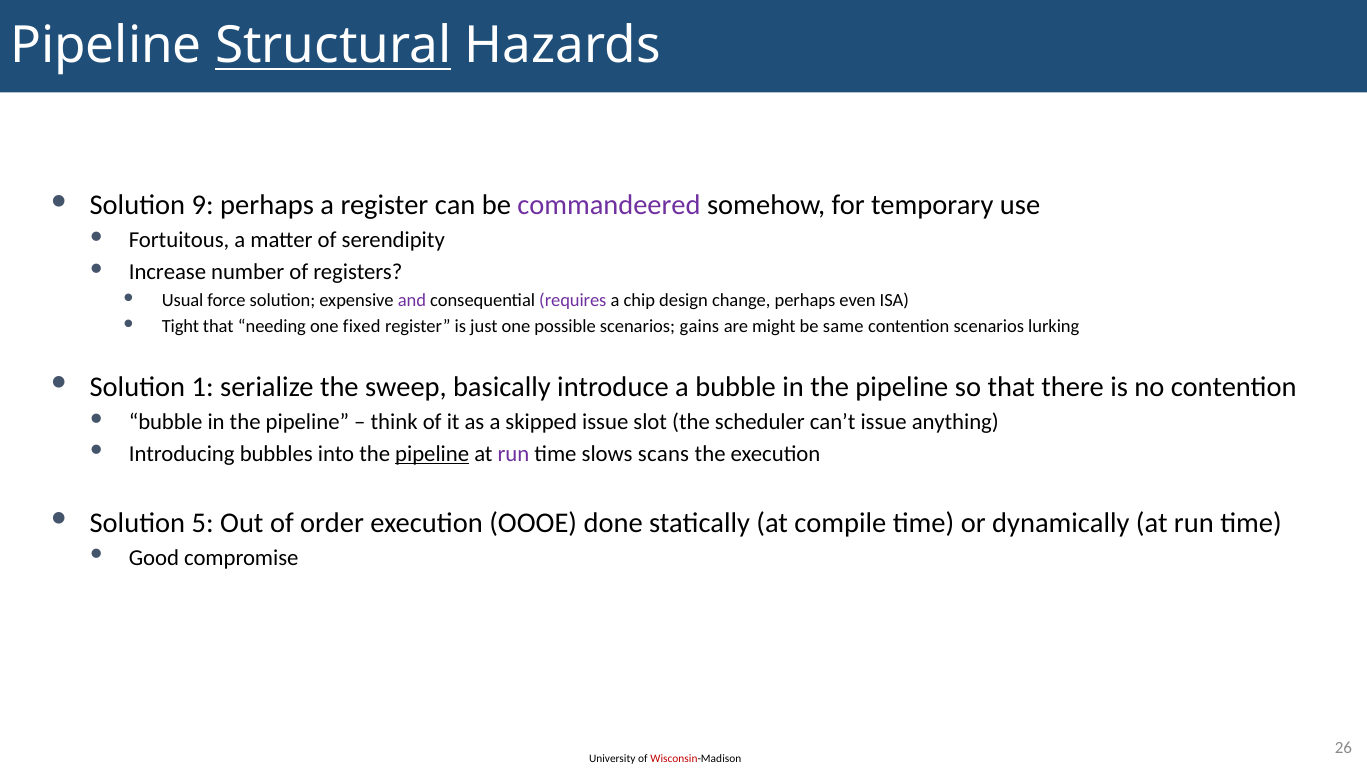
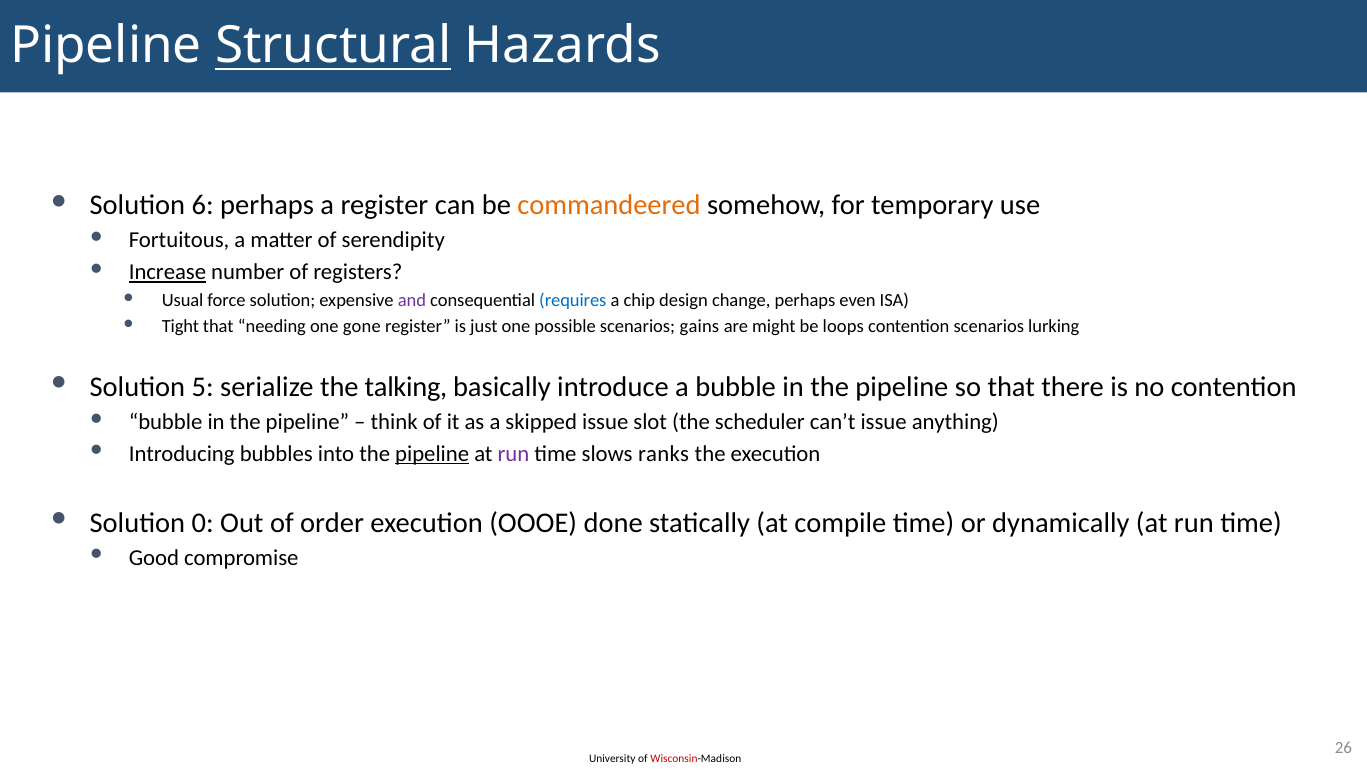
9: 9 -> 6 (203, 205)
commandeered colour: purple -> orange (609, 205)
Increase underline: none -> present (167, 272)
requires colour: purple -> blue (573, 300)
fixed: fixed -> gone (362, 326)
same: same -> loops (843, 326)
1: 1 -> 5 (203, 387)
sweep: sweep -> talking (406, 387)
scans: scans -> ranks (664, 454)
5: 5 -> 0 (203, 523)
